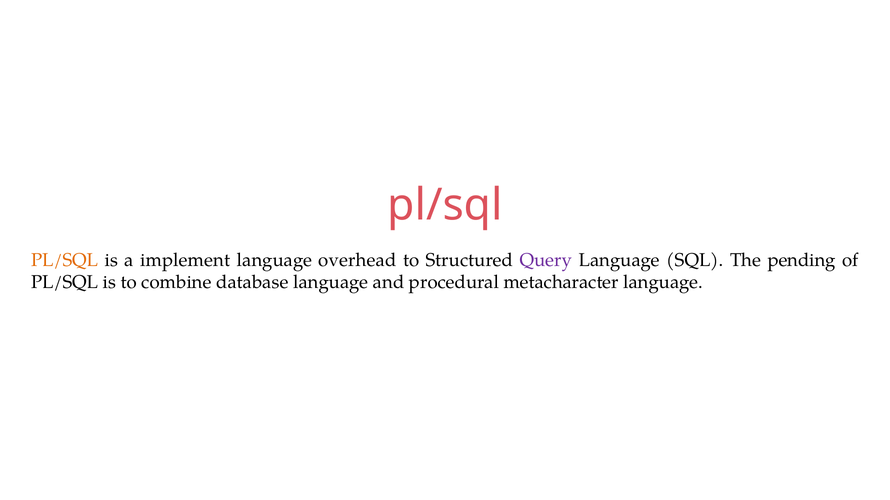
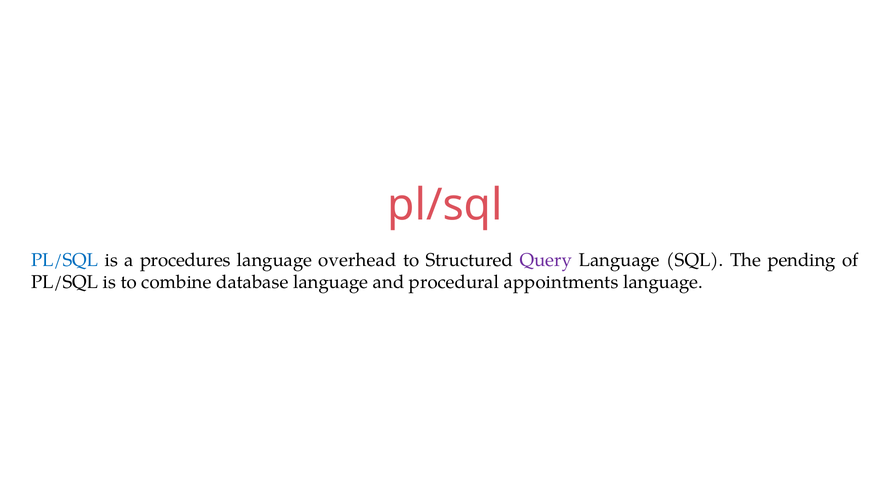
PL/SQL colour: orange -> blue (65, 260)
implement: implement -> procedures (185, 260)
metacharacter: metacharacter -> appointments (561, 283)
